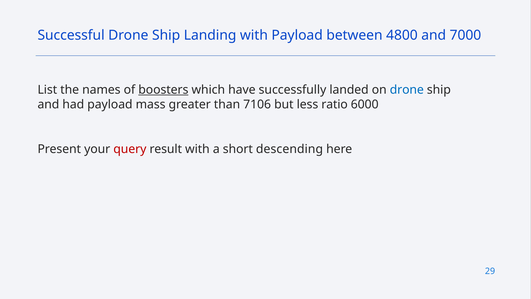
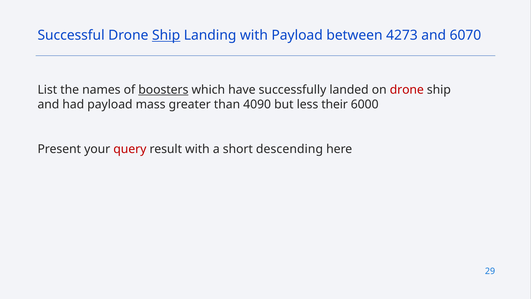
Ship underline: none -> present (166, 35)
4800: 4800 -> 4273 (402, 35)
7000: 7000 -> 6070 (465, 35)
drone colour: blue -> red (407, 90)
7106: 7106 -> 4090 (257, 104)
ratio: ratio -> their (335, 104)
